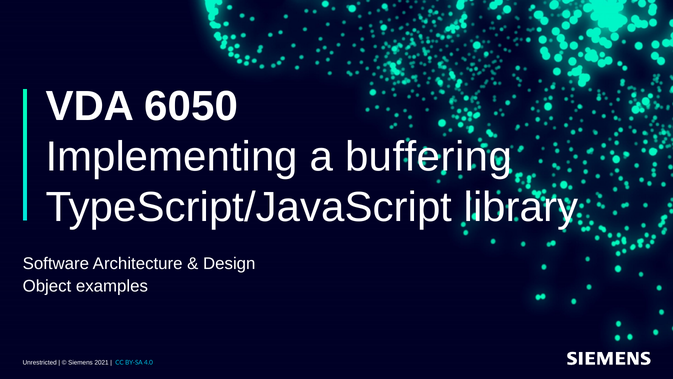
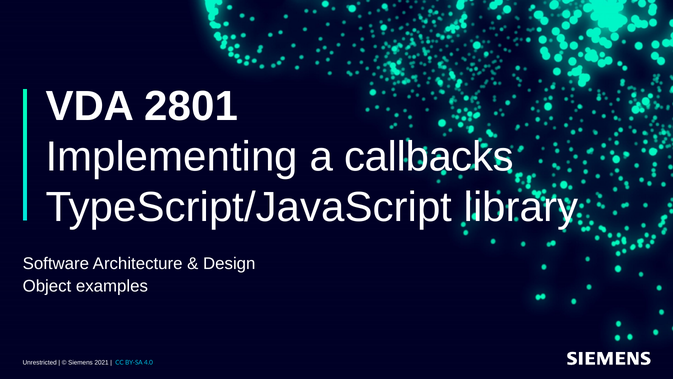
6050: 6050 -> 2801 (191, 106)
buffering: buffering -> callbacks (429, 157)
